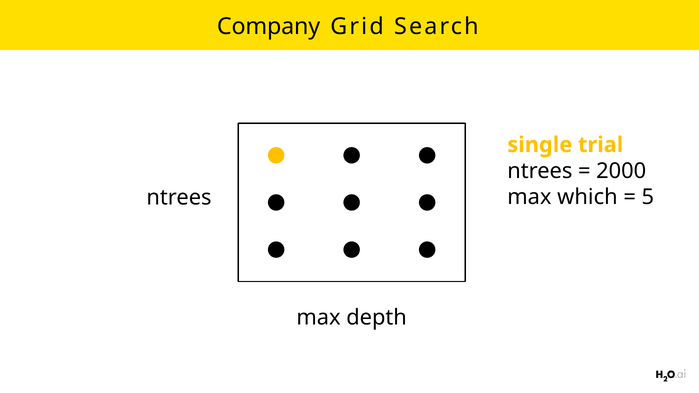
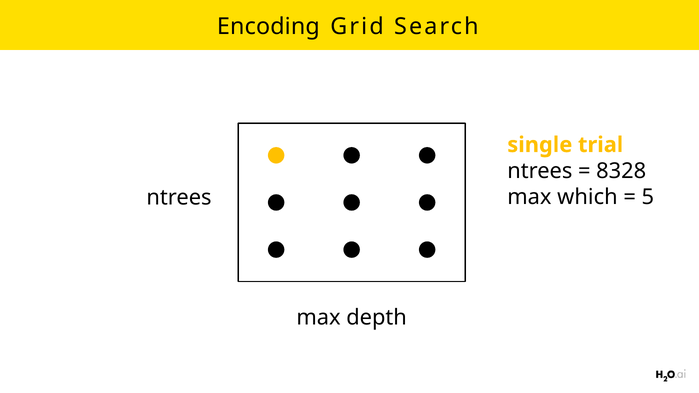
Company: Company -> Encoding (268, 27)
2000: 2000 -> 8328 (621, 171)
